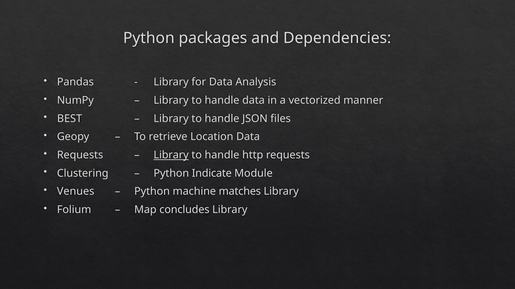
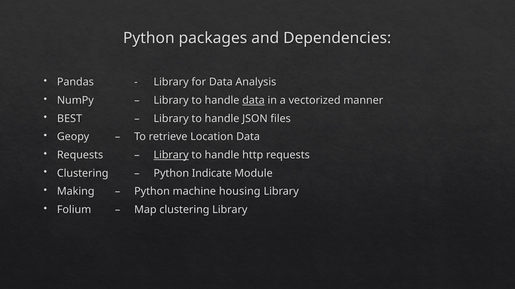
data underline: none -> present (253, 101)
Venues: Venues -> Making (76, 192)
matches: matches -> housing (240, 192)
Map concludes: concludes -> clustering (184, 210)
